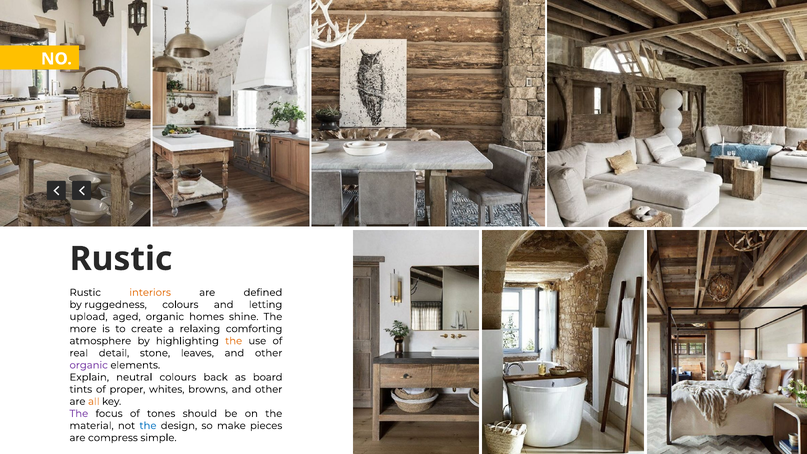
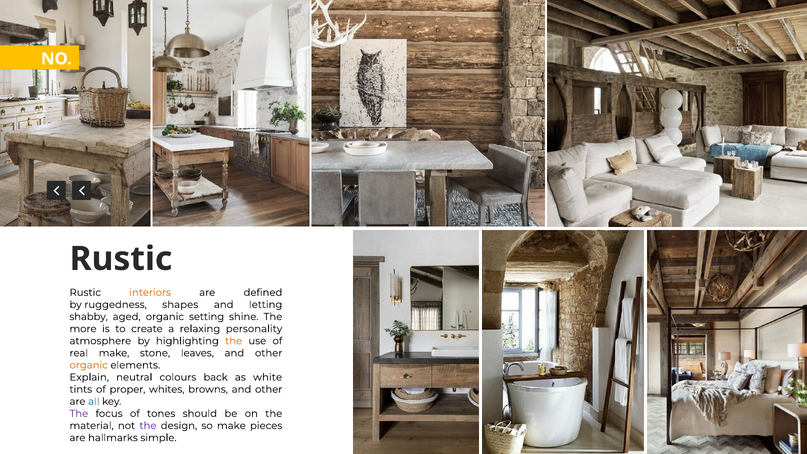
ruggedness colours: colours -> shapes (180, 305)
upload: upload -> shabby (89, 317)
homes: homes -> setting (207, 317)
comforting: comforting -> personality (254, 329)
real detail: detail -> make (114, 353)
organic colour: purple -> orange (89, 365)
board: board -> white (268, 377)
all colour: orange -> blue (94, 401)
the colour: blue -> purple (148, 426)
compress: compress -> hallmarks (113, 438)
